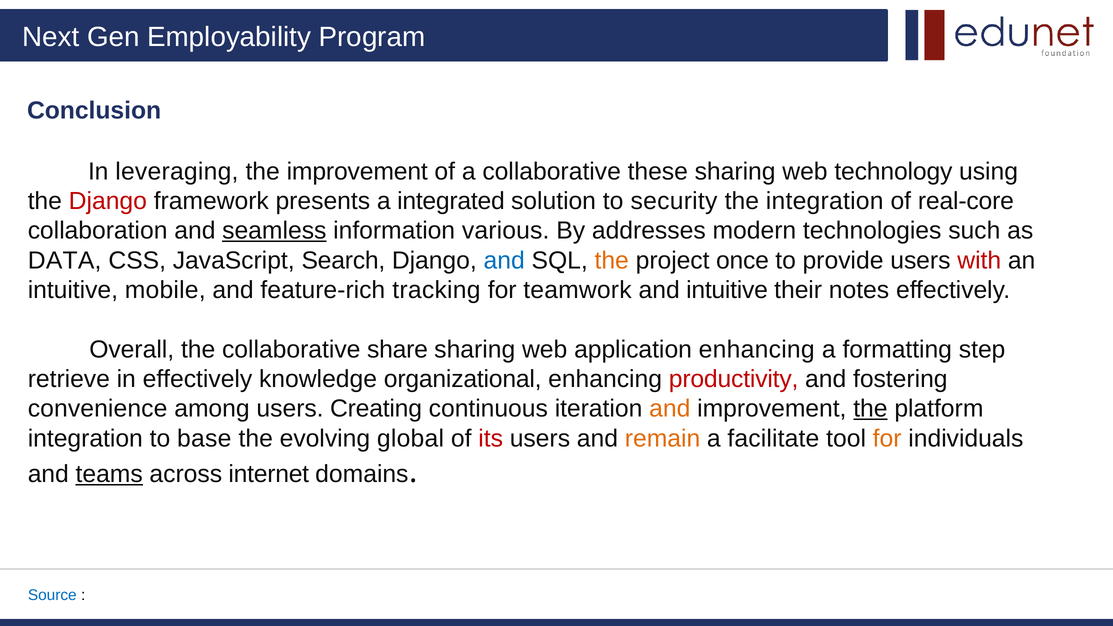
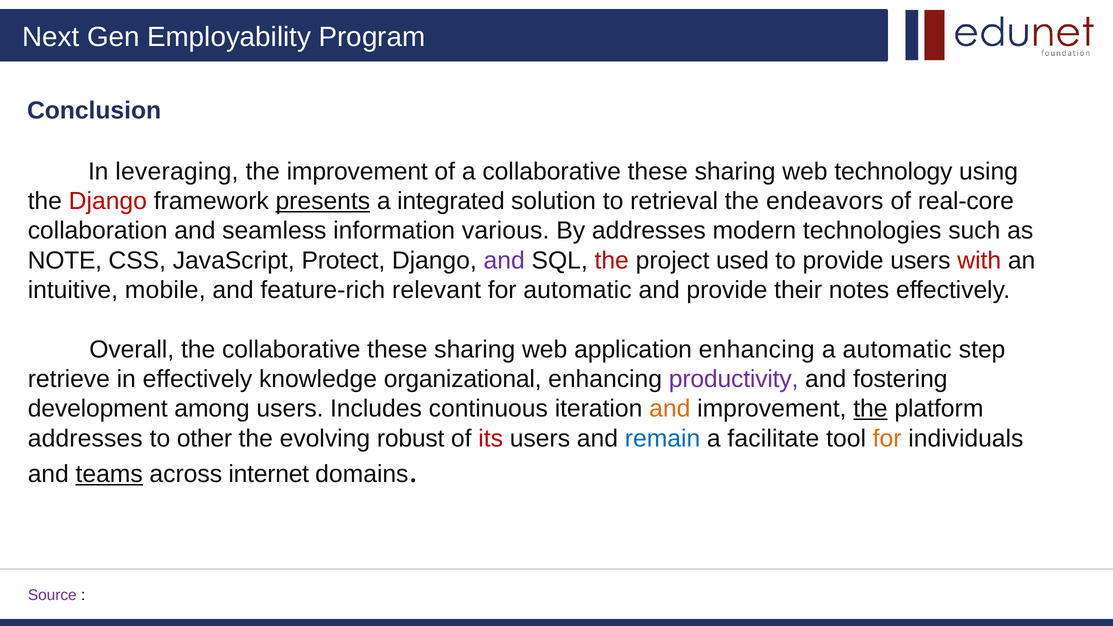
presents underline: none -> present (323, 201)
security: security -> retrieval (674, 201)
the integration: integration -> endeavors (825, 201)
seamless underline: present -> none (274, 231)
DATA: DATA -> NOTE (65, 260)
Search: Search -> Protect (343, 260)
and colour: blue -> purple (504, 260)
the colour: orange -> red (612, 260)
once: once -> used (743, 260)
tracking: tracking -> relevant (437, 290)
for teamwork: teamwork -> automatic (577, 290)
and intuitive: intuitive -> provide (727, 290)
the collaborative share: share -> these (397, 349)
a formatting: formatting -> automatic (897, 349)
productivity colour: red -> purple (734, 379)
convenience: convenience -> development (98, 409)
Creating: Creating -> Includes (376, 409)
integration: integration -> addresses (85, 438)
base: base -> other (204, 438)
global: global -> robust (411, 438)
remain colour: orange -> blue (663, 438)
Source colour: blue -> purple (52, 595)
